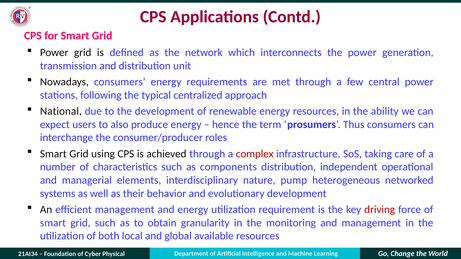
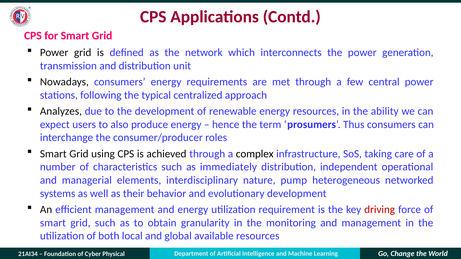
National: National -> Analyzes (61, 111)
complex colour: red -> black (255, 154)
components: components -> immediately (228, 167)
